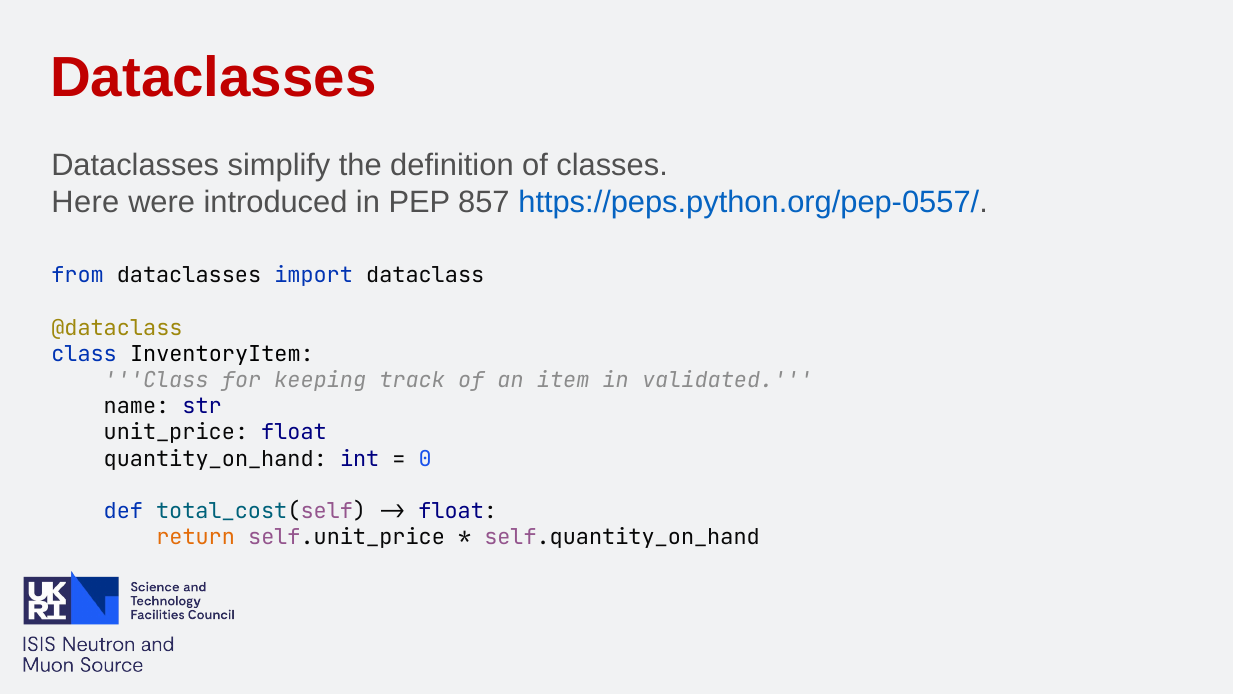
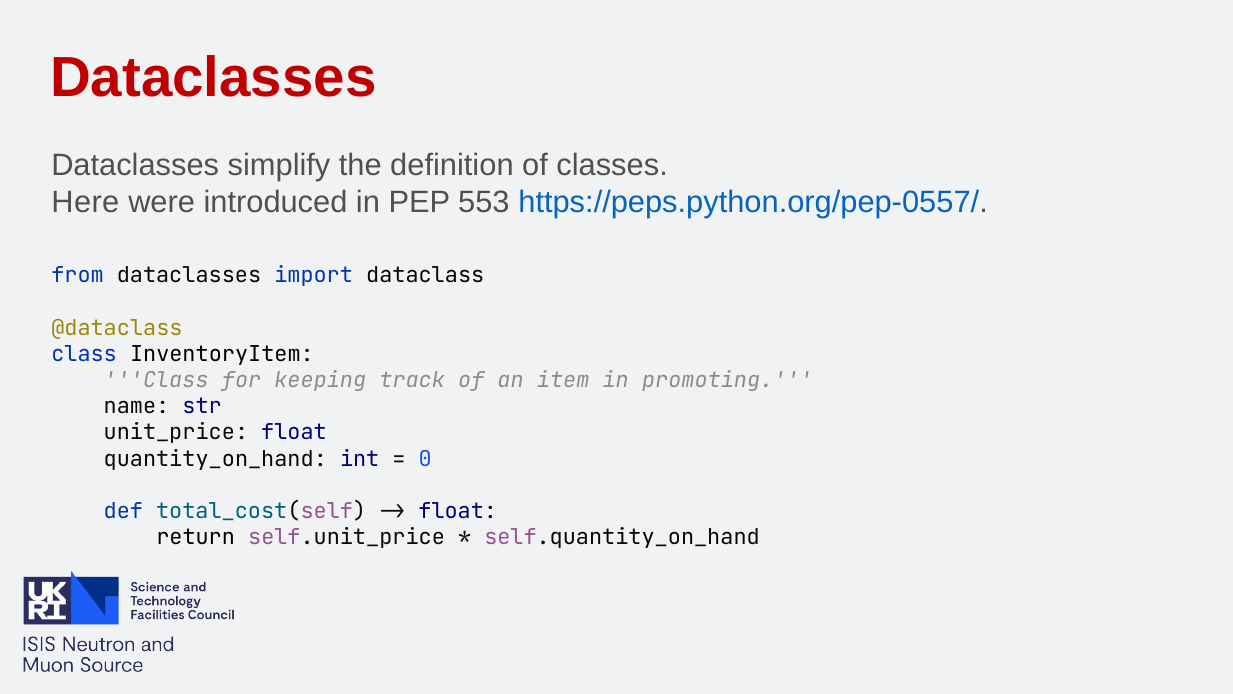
857: 857 -> 553 (484, 203)
validated: validated -> promoting (727, 380)
return colour: orange -> black (196, 537)
